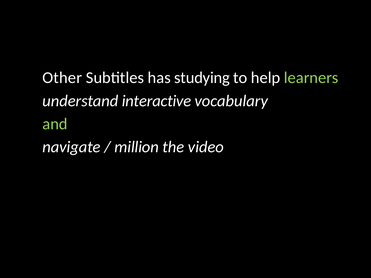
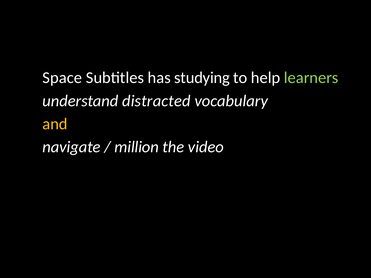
Other: Other -> Space (62, 78)
interactive: interactive -> distracted (156, 101)
and colour: light green -> yellow (55, 124)
